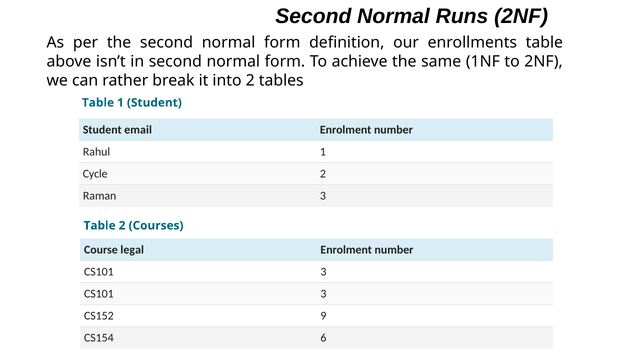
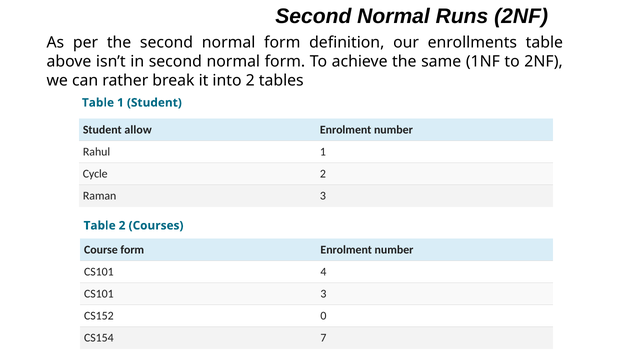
email: email -> allow (138, 130)
Course legal: legal -> form (132, 250)
3: 3 -> 4 (323, 272)
9: 9 -> 0 (323, 316)
6: 6 -> 7 (323, 339)
